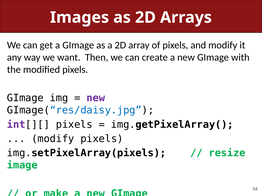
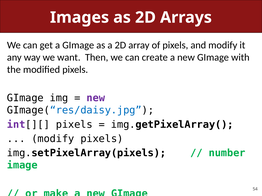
resize: resize -> number (227, 153)
